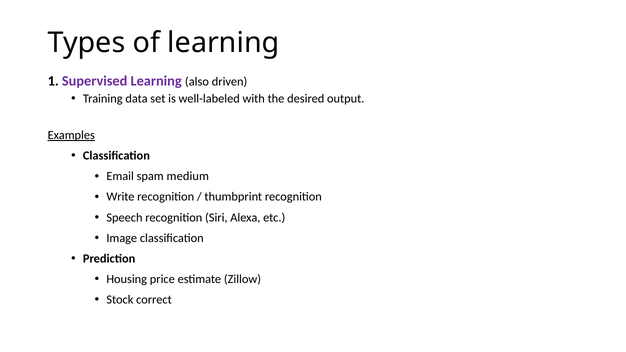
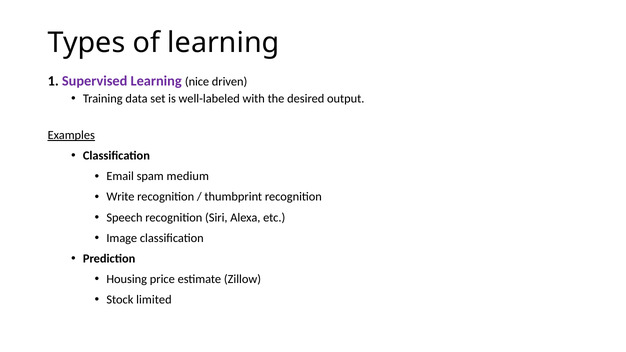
also: also -> nice (197, 82)
correct: correct -> limited (154, 300)
